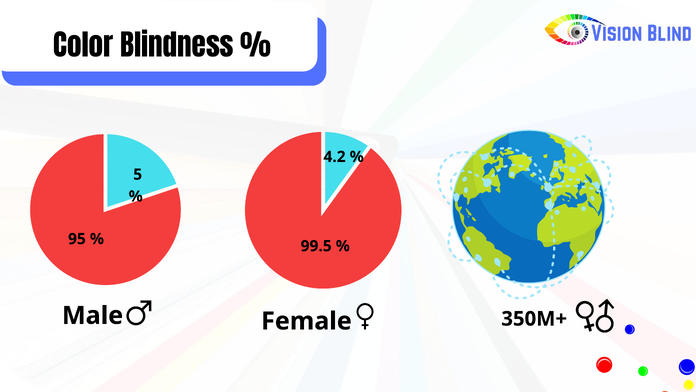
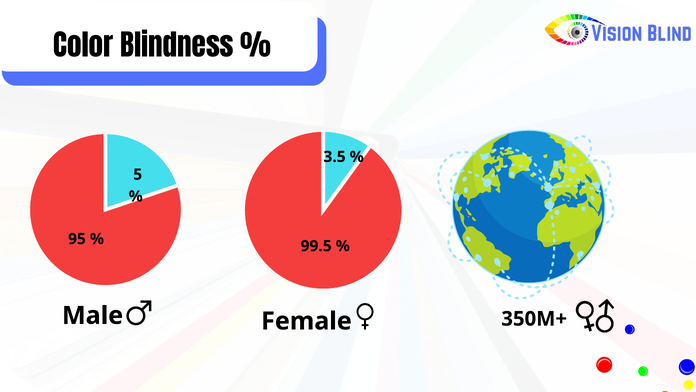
4.2: 4.2 -> 3.5 (335, 157)
